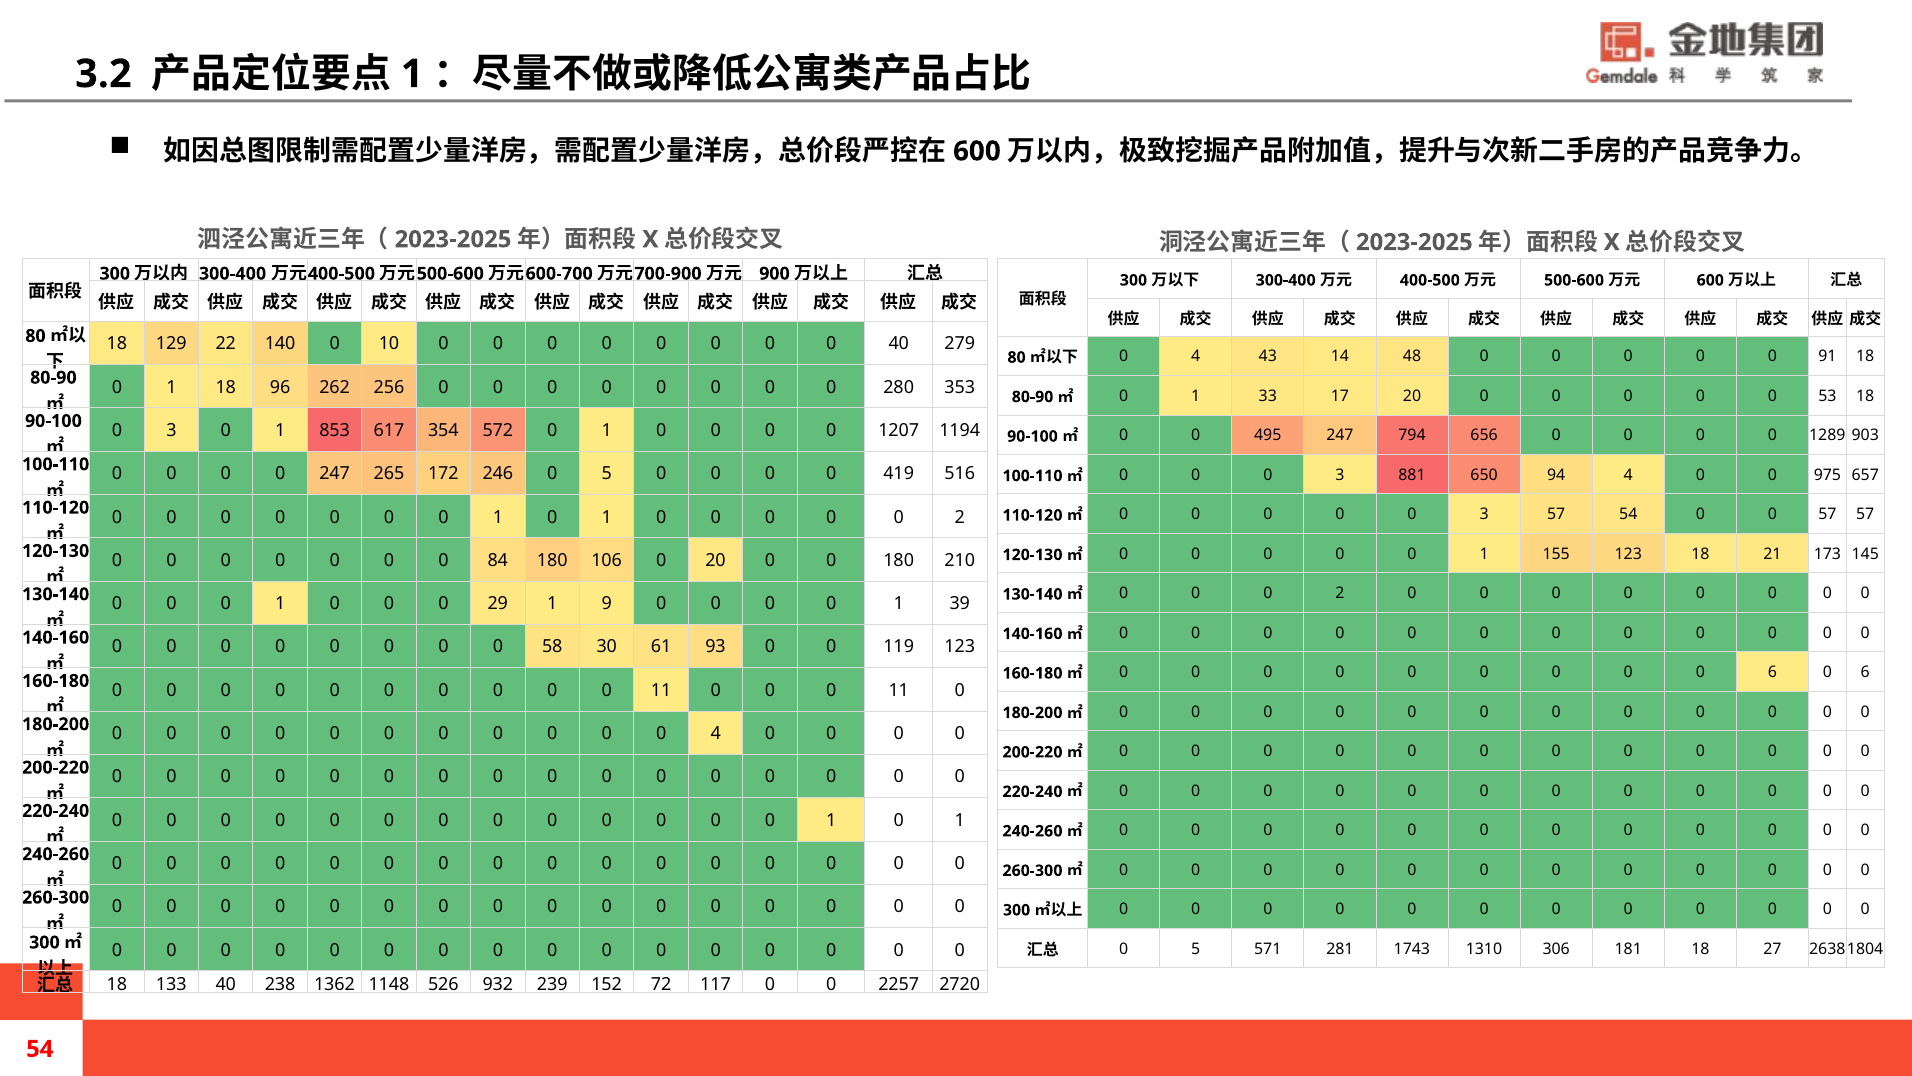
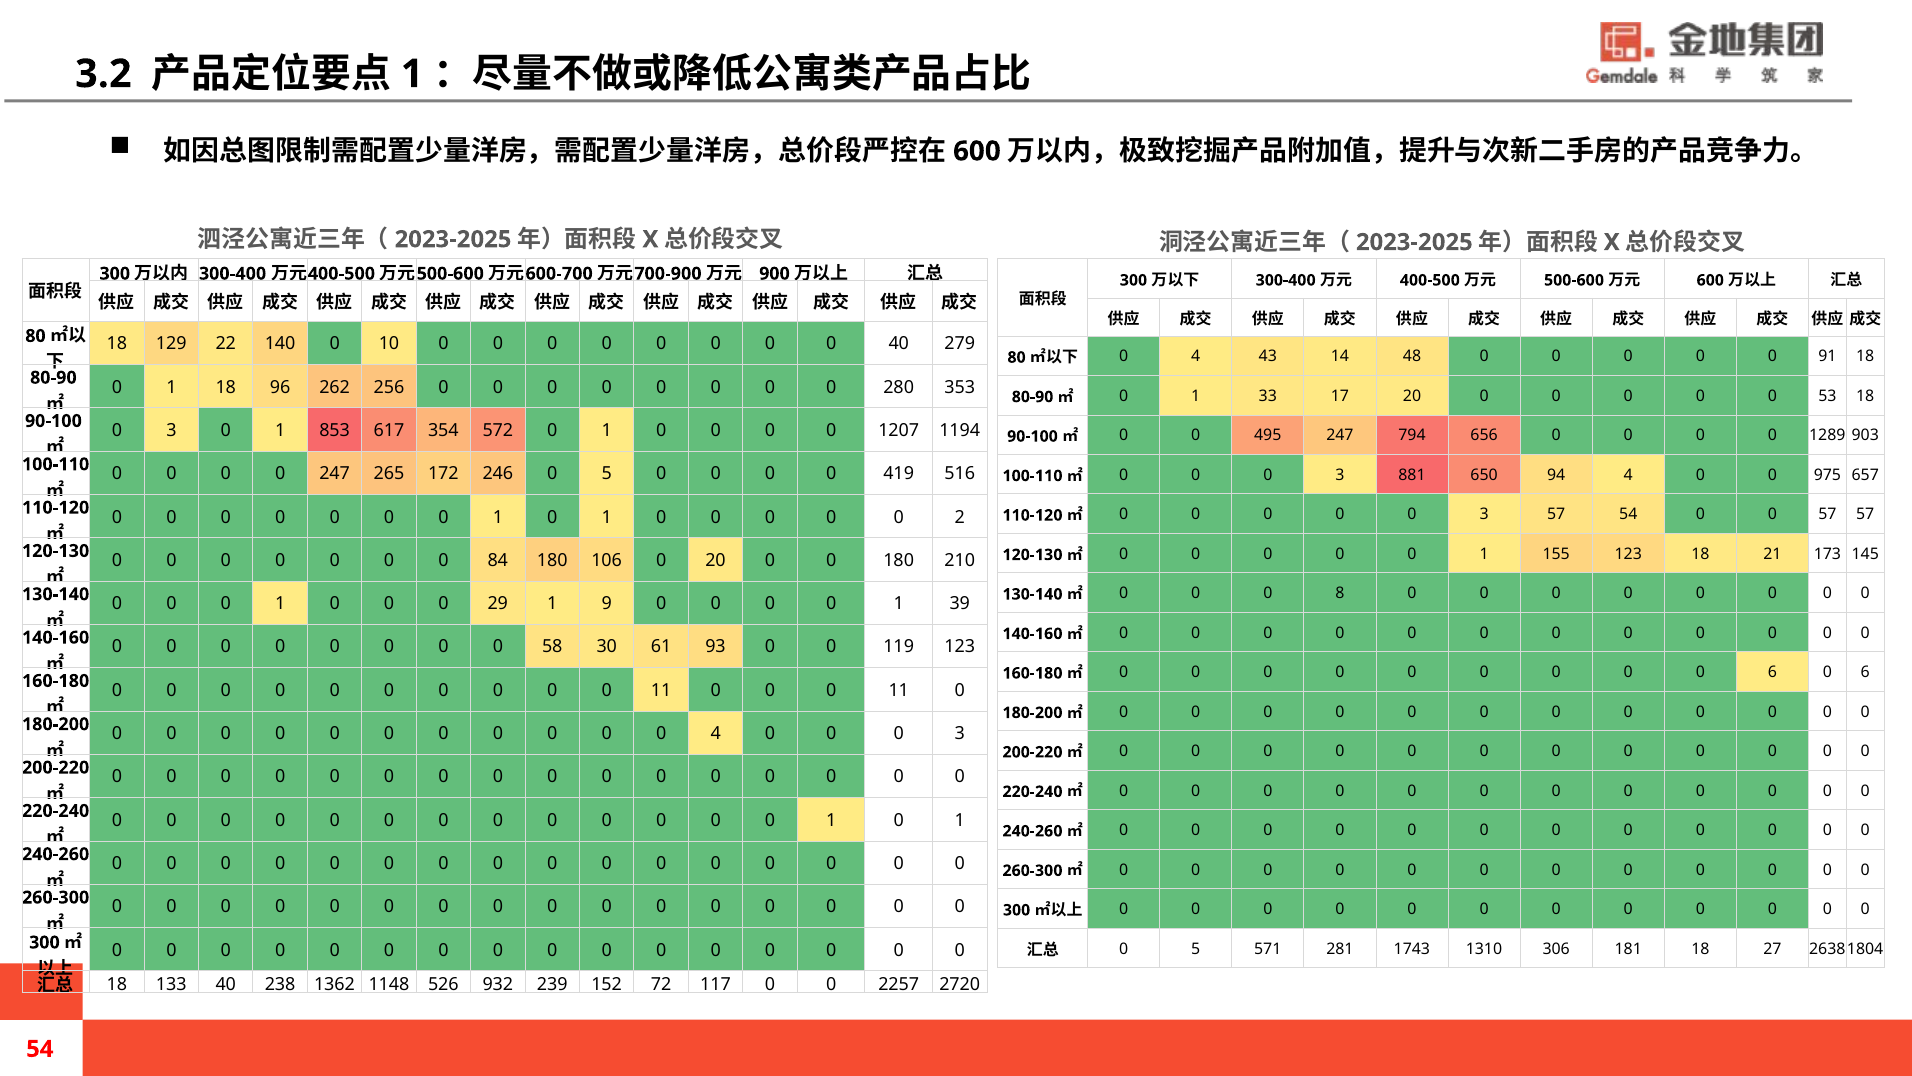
2: 2 -> 8 (1340, 593)
0: 0 -> 3 (960, 733)
